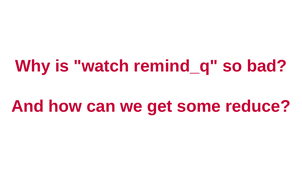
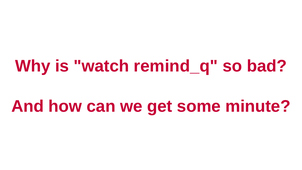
reduce: reduce -> minute (258, 106)
